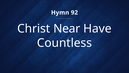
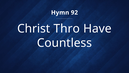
Near: Near -> Thro (67, 28)
